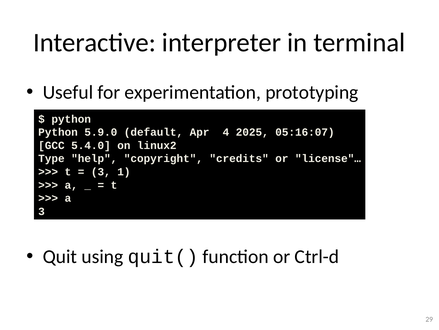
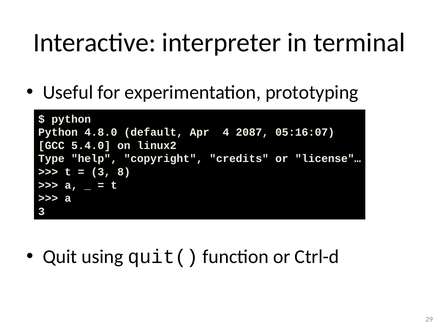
5.9.0: 5.9.0 -> 4.8.0 (101, 132)
2025: 2025 -> 2087 (252, 132)
1: 1 -> 8 (124, 171)
